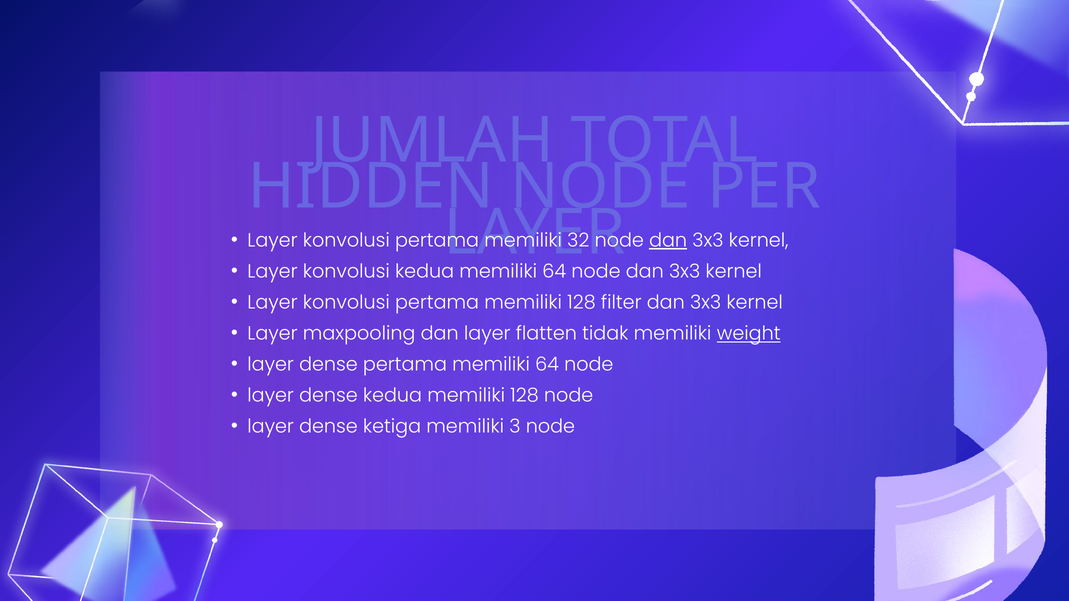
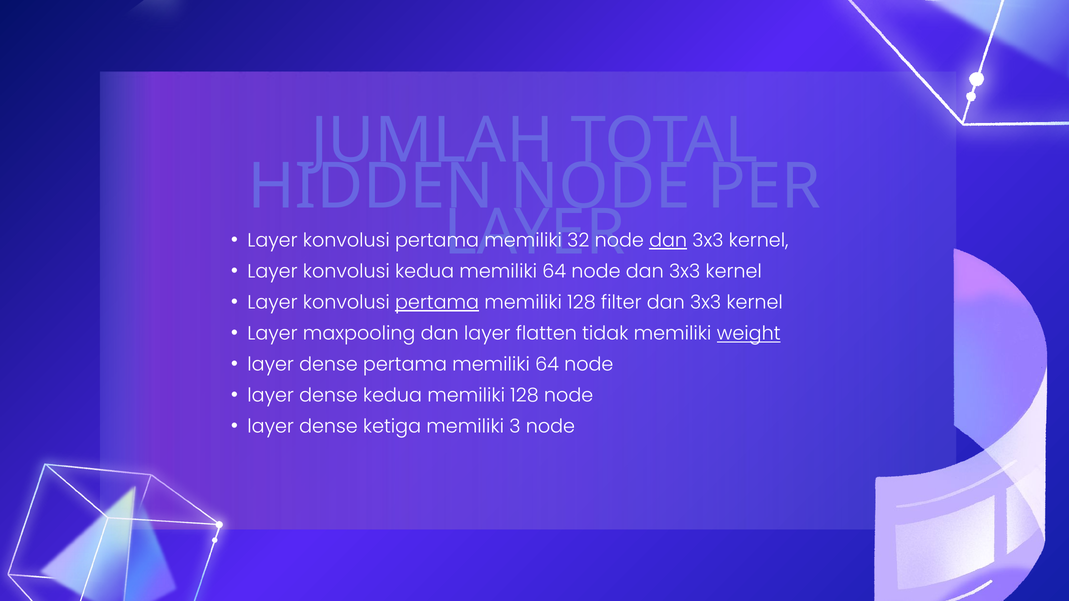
pertama underline: none -> present (437, 303)
